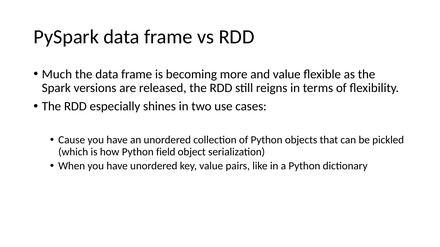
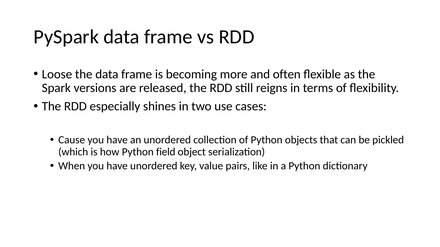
Much: Much -> Loose (57, 74)
and value: value -> often (287, 74)
